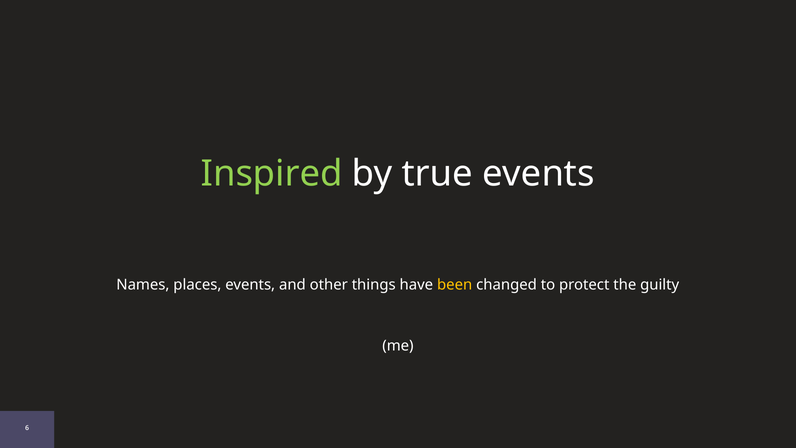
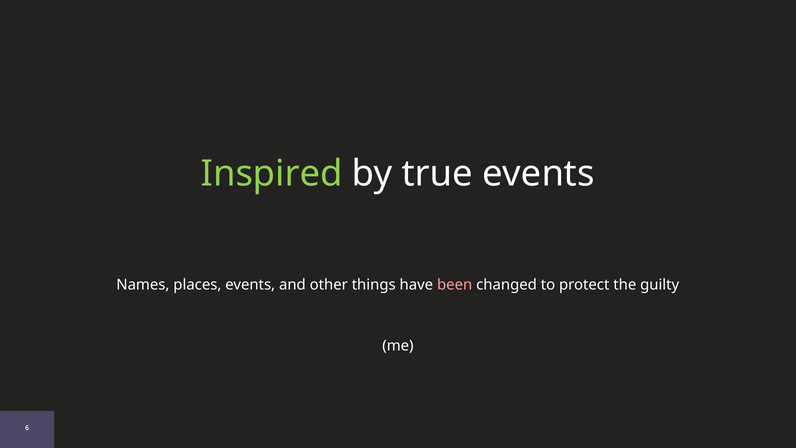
been colour: yellow -> pink (455, 284)
